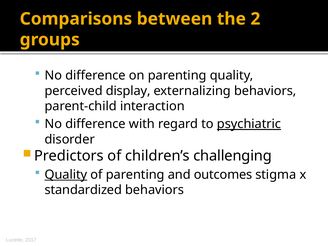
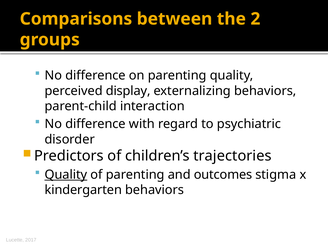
psychiatric underline: present -> none (249, 124)
challenging: challenging -> trajectories (232, 156)
standardized: standardized -> kindergarten (83, 190)
